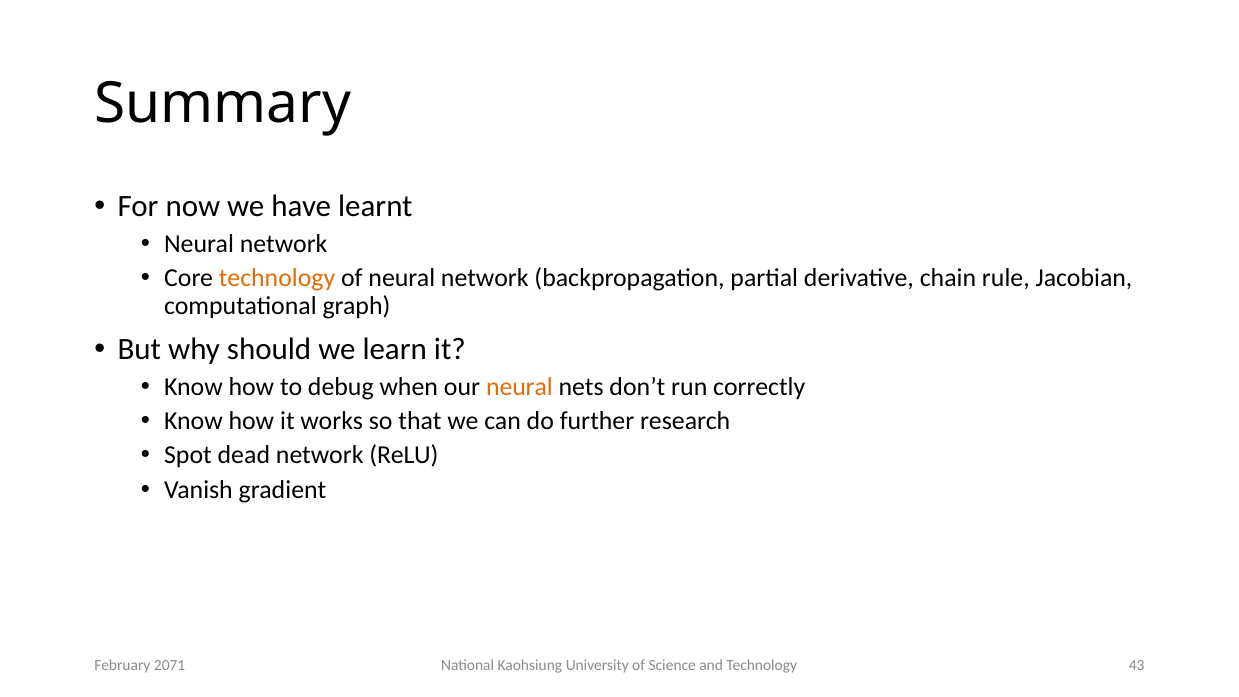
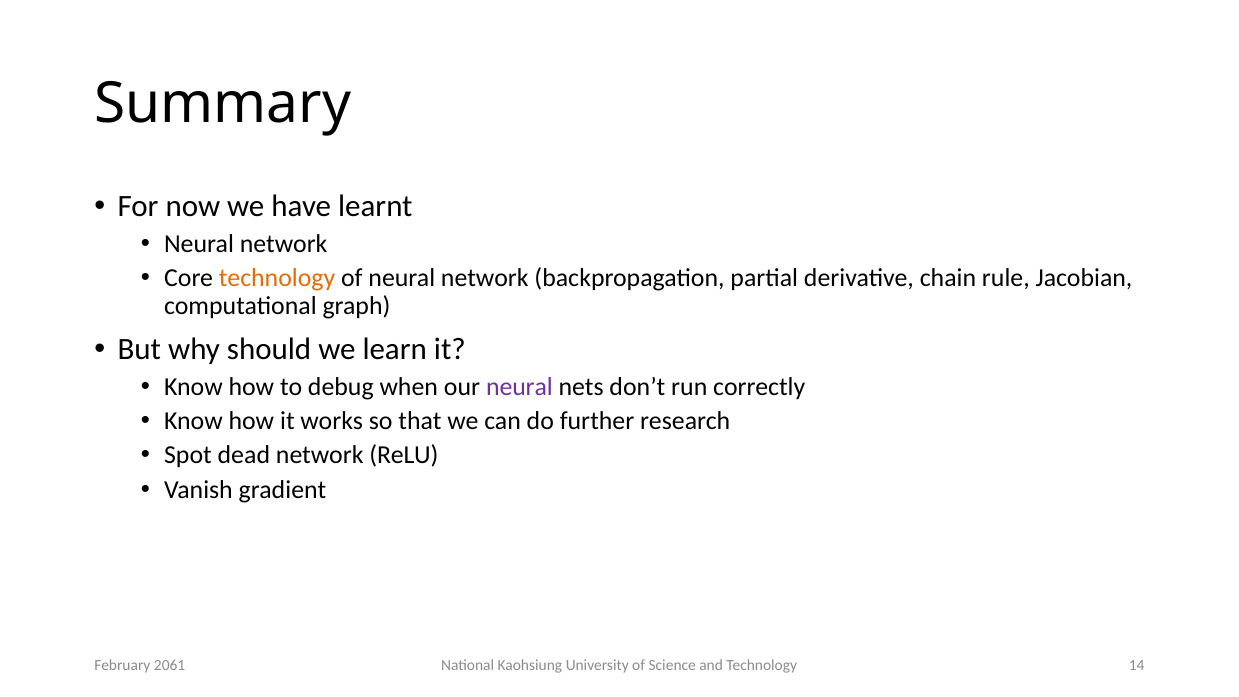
neural colour: orange -> purple (519, 387)
43: 43 -> 14 (1137, 665)
2071: 2071 -> 2061 (170, 666)
